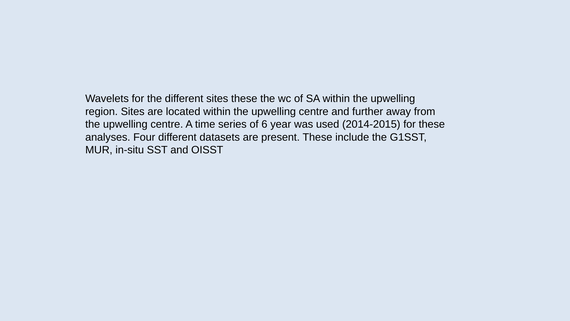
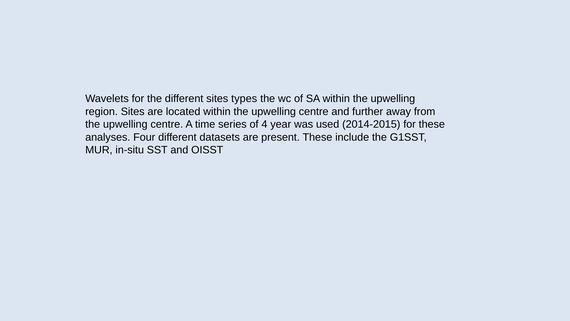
sites these: these -> types (244, 99)
6: 6 -> 4 (264, 124)
